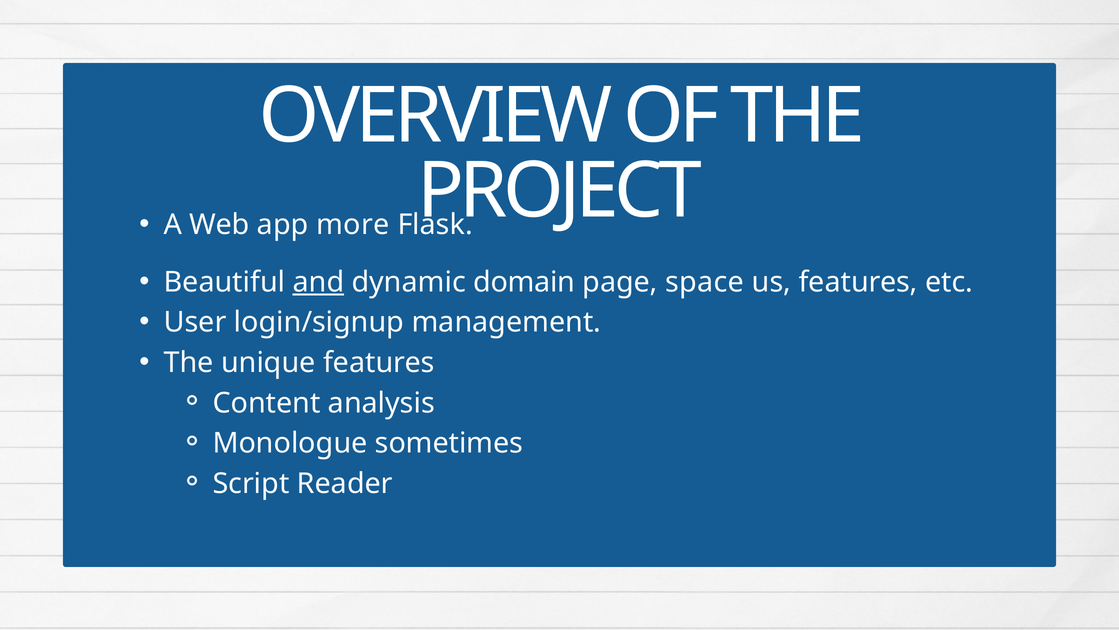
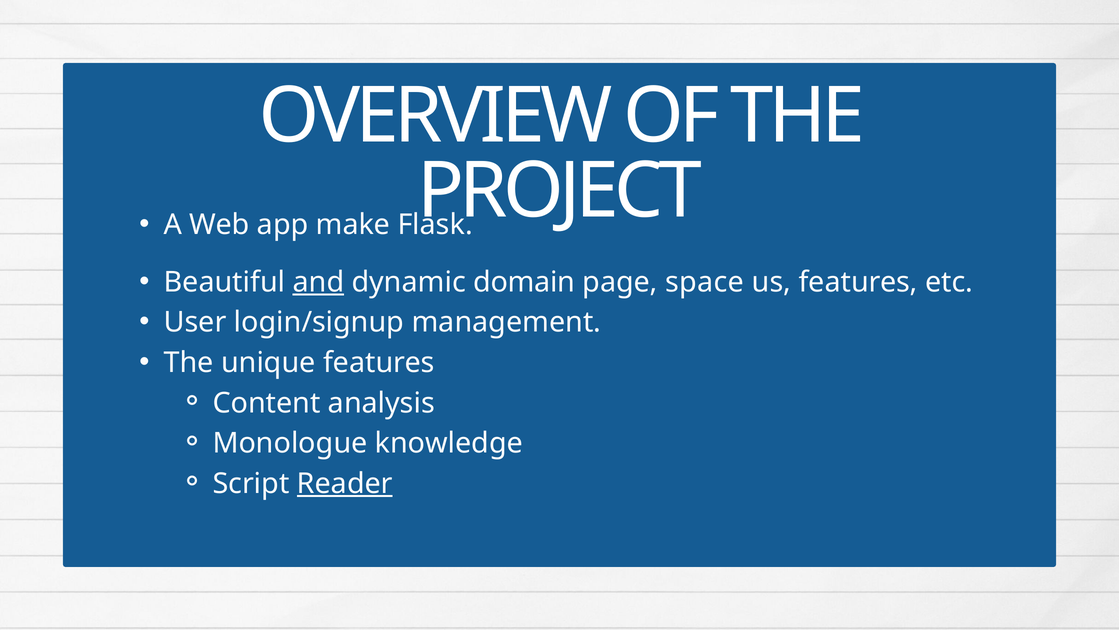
more: more -> make (353, 225)
sometimes: sometimes -> knowledge (449, 443)
Reader underline: none -> present (345, 483)
